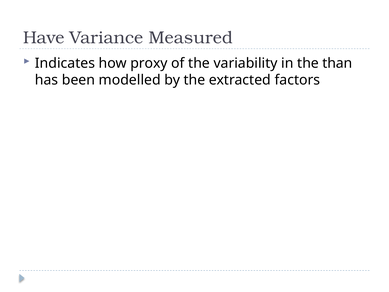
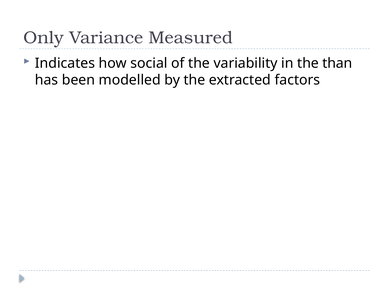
Have: Have -> Only (44, 38)
proxy: proxy -> social (149, 63)
